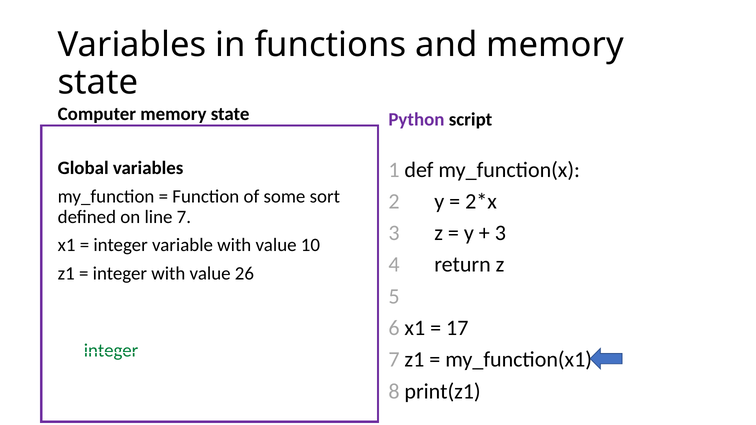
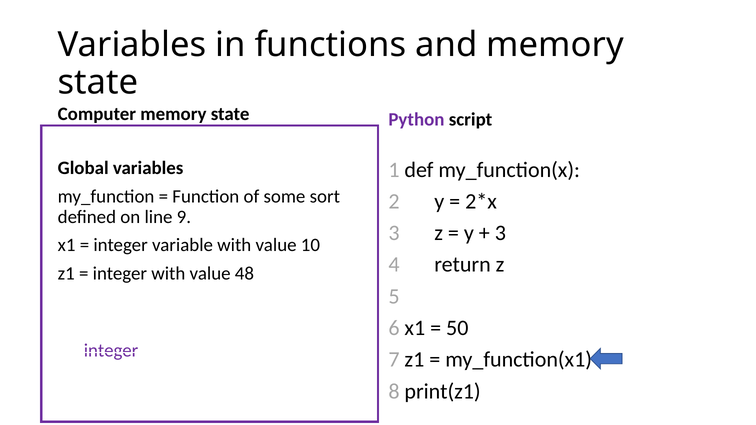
defined on line 7: 7 -> 9 (184, 217)
26: 26 -> 48 (244, 274)
17: 17 -> 50 (457, 328)
integer colour: green -> purple (111, 350)
